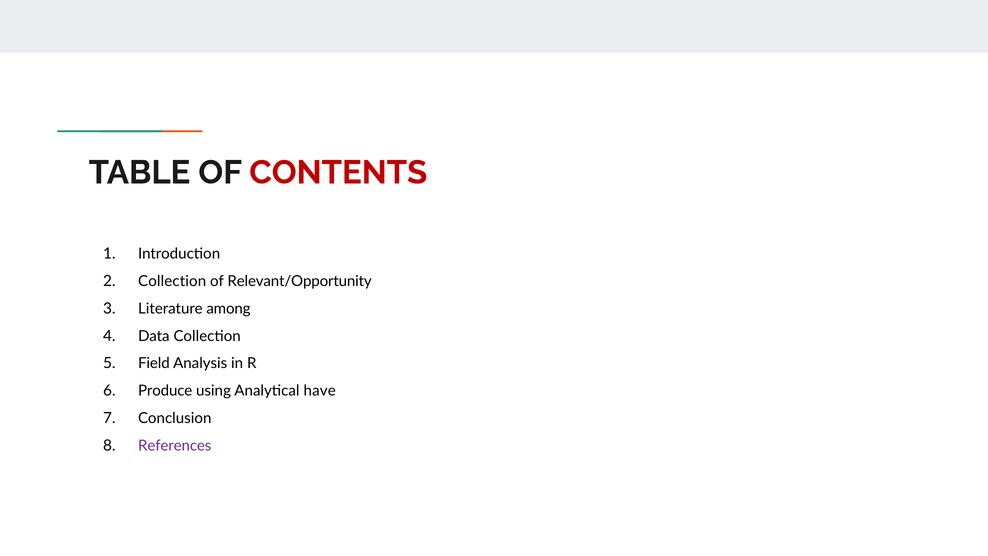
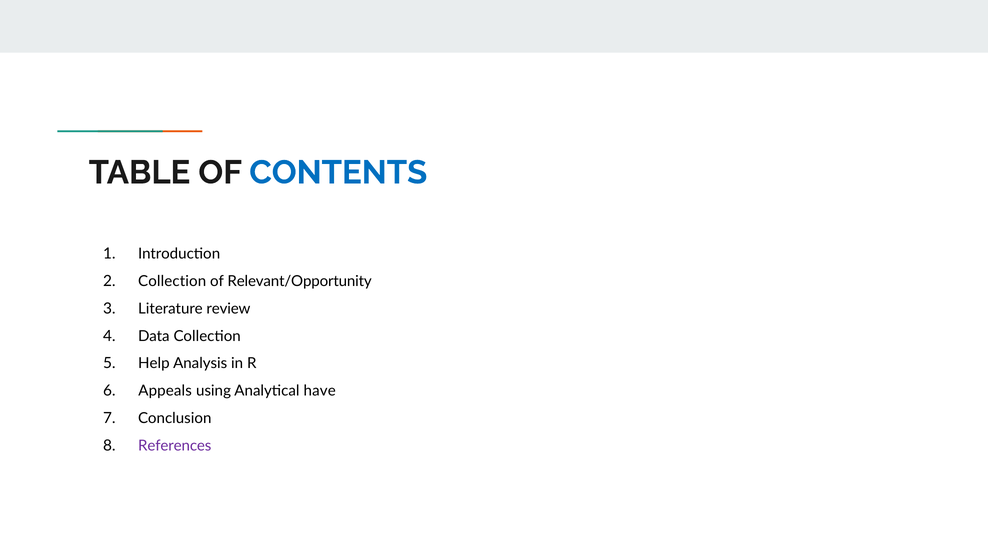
CONTENTS colour: red -> blue (338, 172)
among: among -> review (228, 308)
Field: Field -> Help (154, 363)
Produce: Produce -> Appeals (165, 391)
